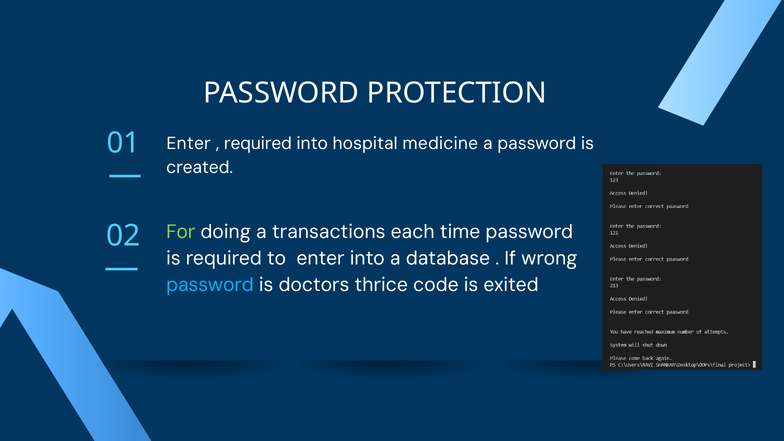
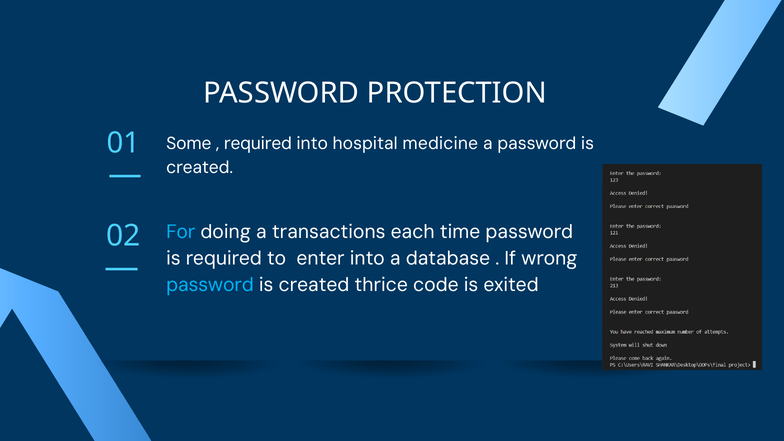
Enter: Enter -> Some (189, 143)
For colour: light green -> light blue (181, 232)
doctors: doctors -> created (314, 285)
